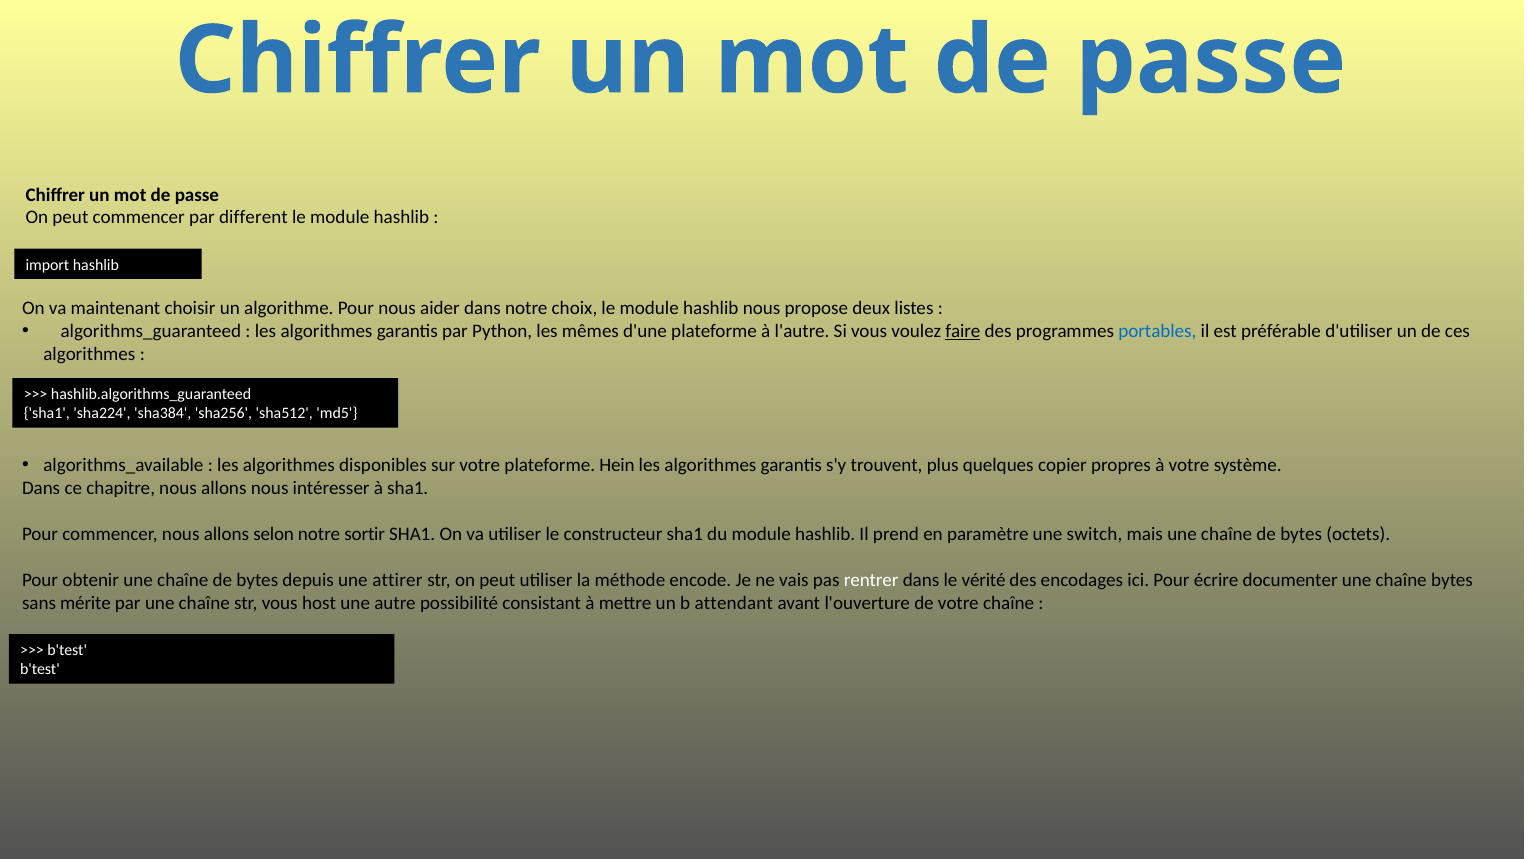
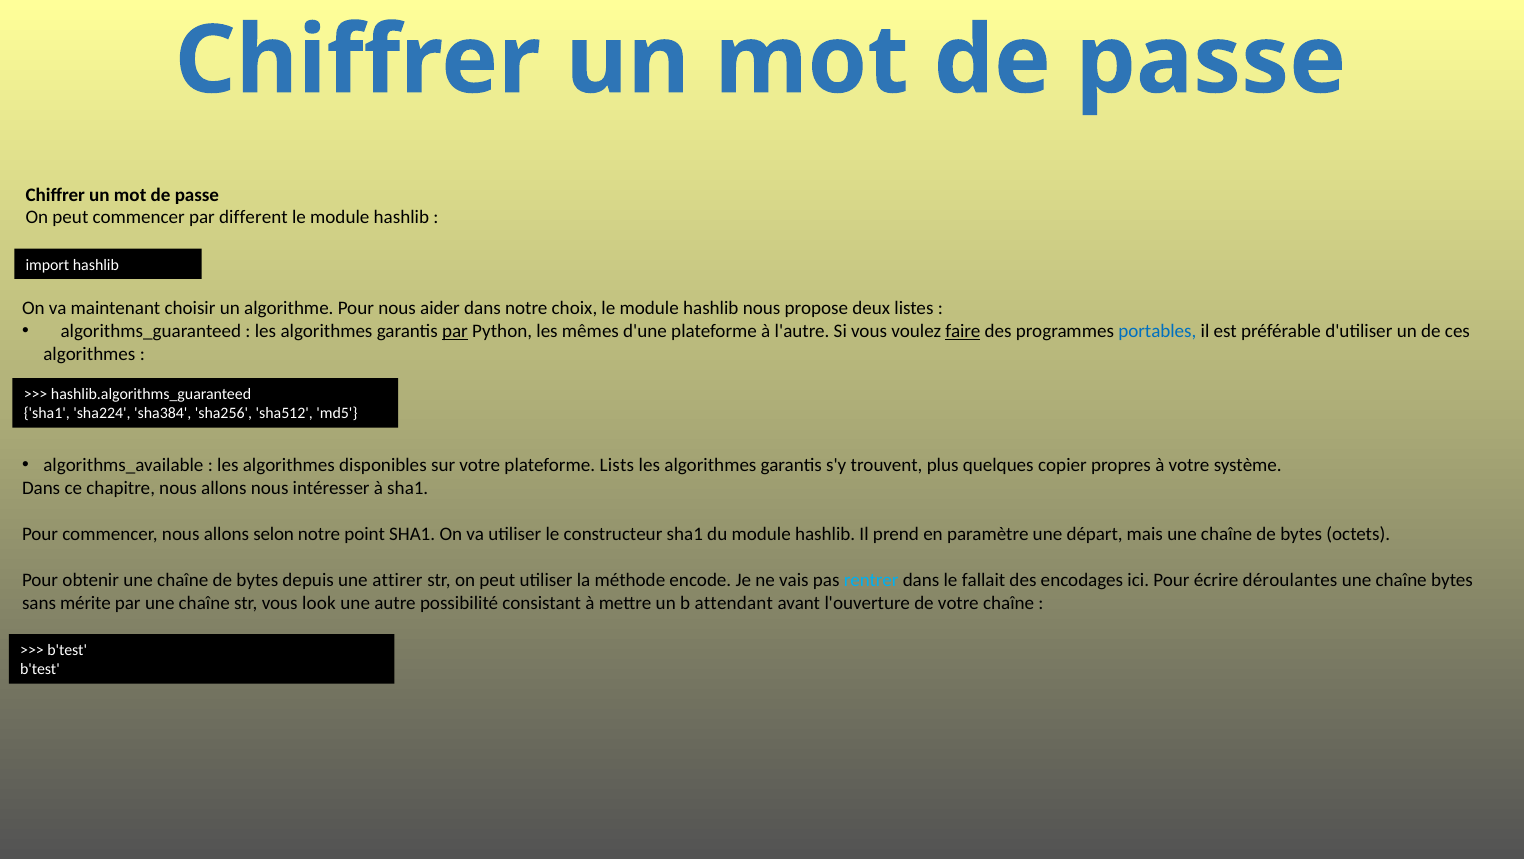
par underline: none -> present (455, 332)
Hein: Hein -> Lists (617, 466)
sortir: sortir -> point (365, 535)
switch: switch -> départ (1095, 535)
rentrer colour: white -> light blue (871, 580)
vérité: vérité -> fallait (984, 580)
documenter: documenter -> déroulantes (1290, 580)
host: host -> look (319, 603)
